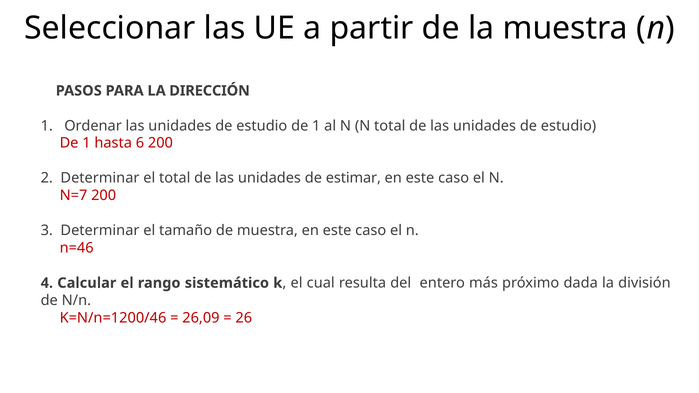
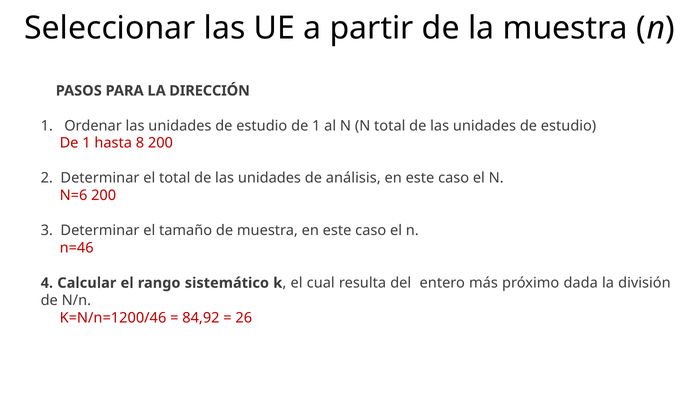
6: 6 -> 8 (140, 143)
estimar: estimar -> análisis (353, 178)
N=7: N=7 -> N=6 (73, 196)
26,09: 26,09 -> 84,92 (201, 318)
